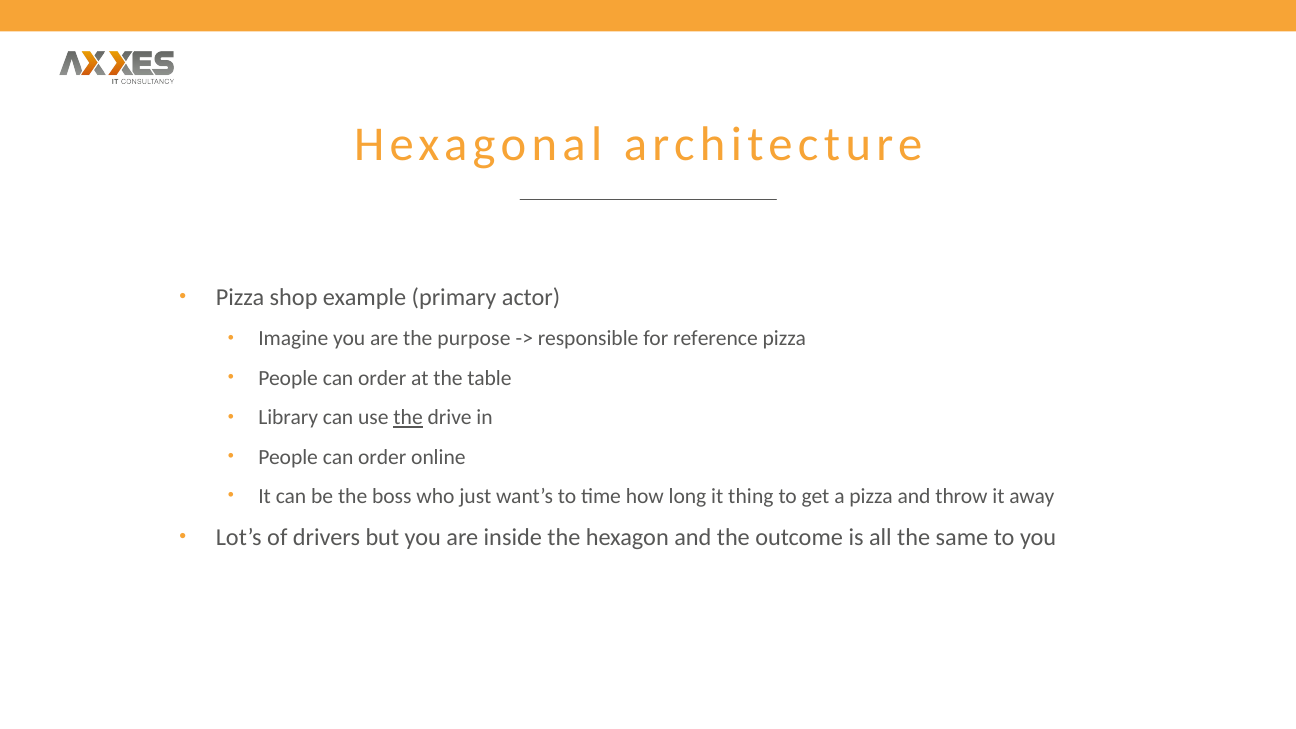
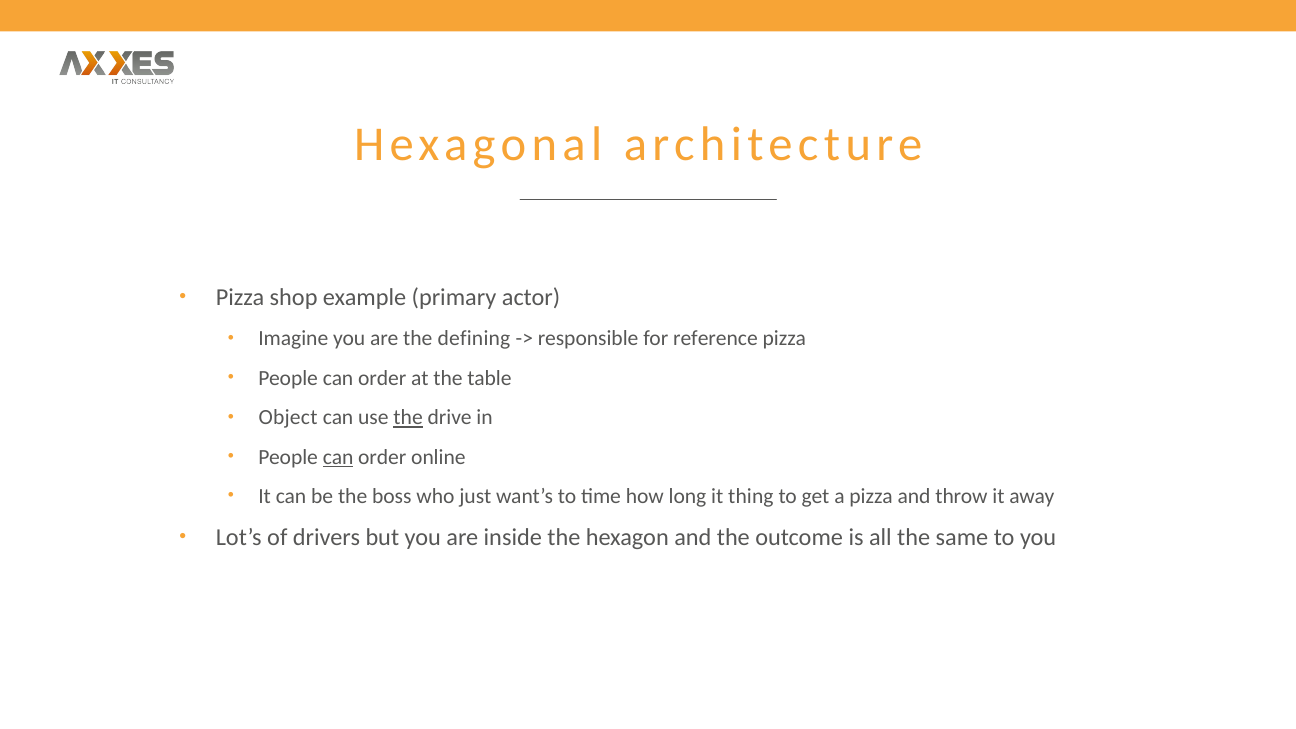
purpose: purpose -> defining (474, 339)
Library: Library -> Object (288, 418)
can underline: none -> present (338, 457)
